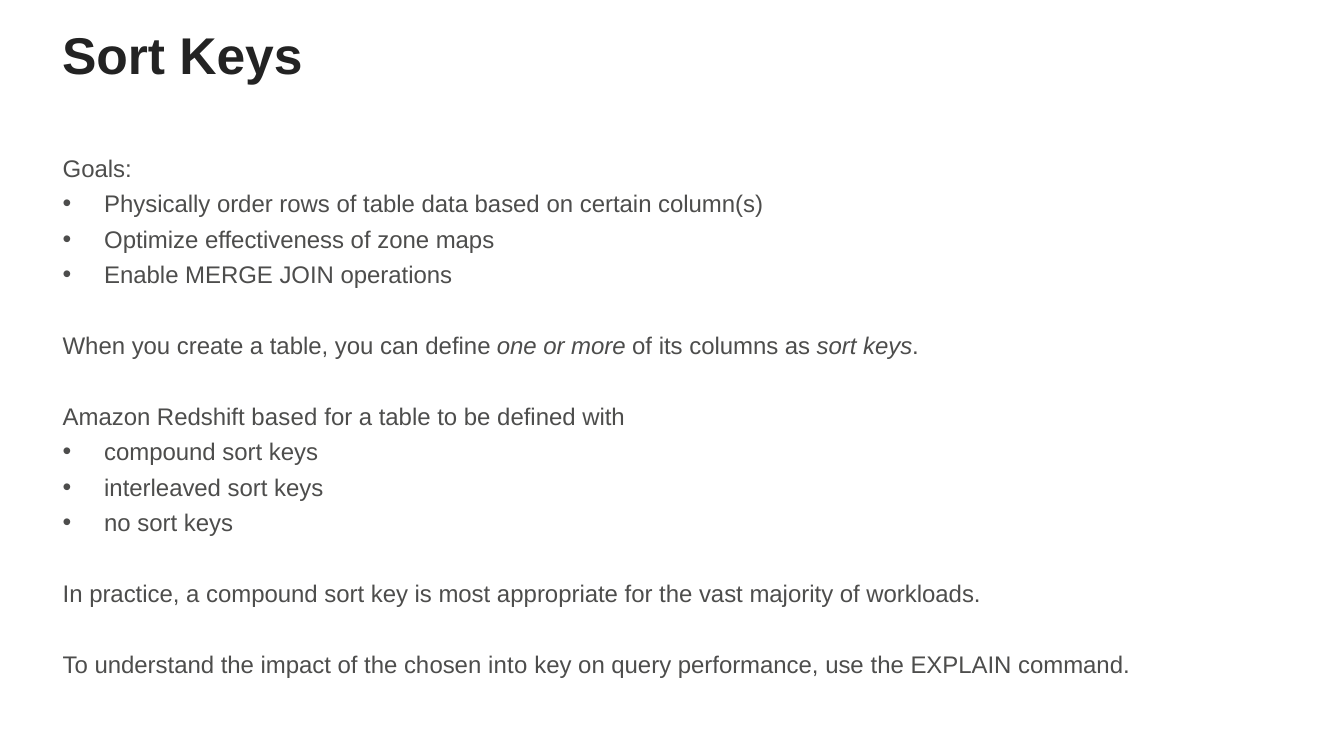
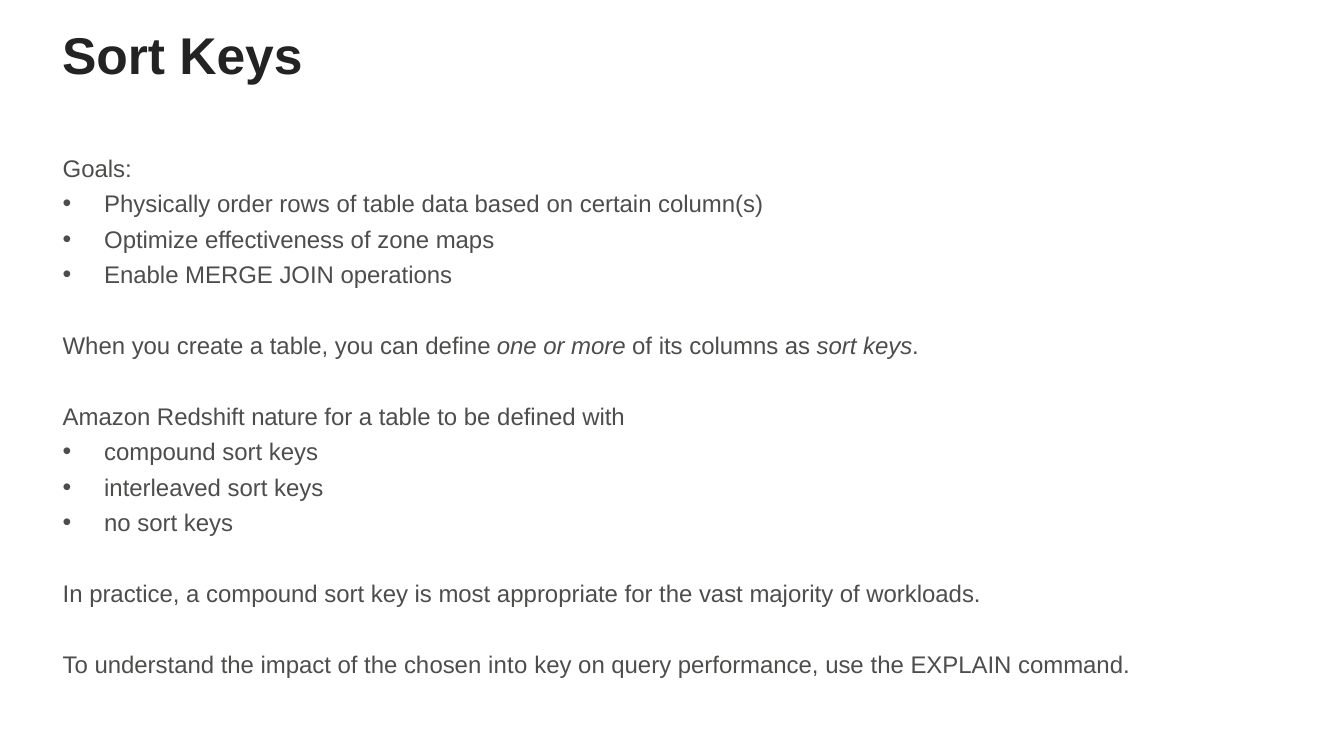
Redshift based: based -> nature (285, 417)
